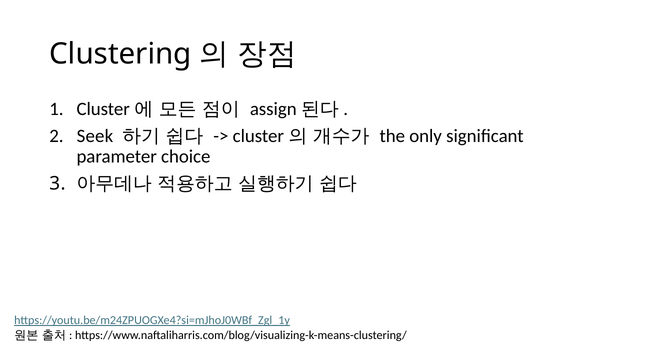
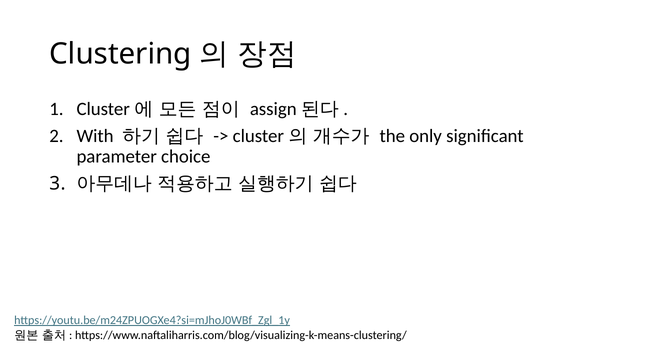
Seek: Seek -> With (95, 136)
